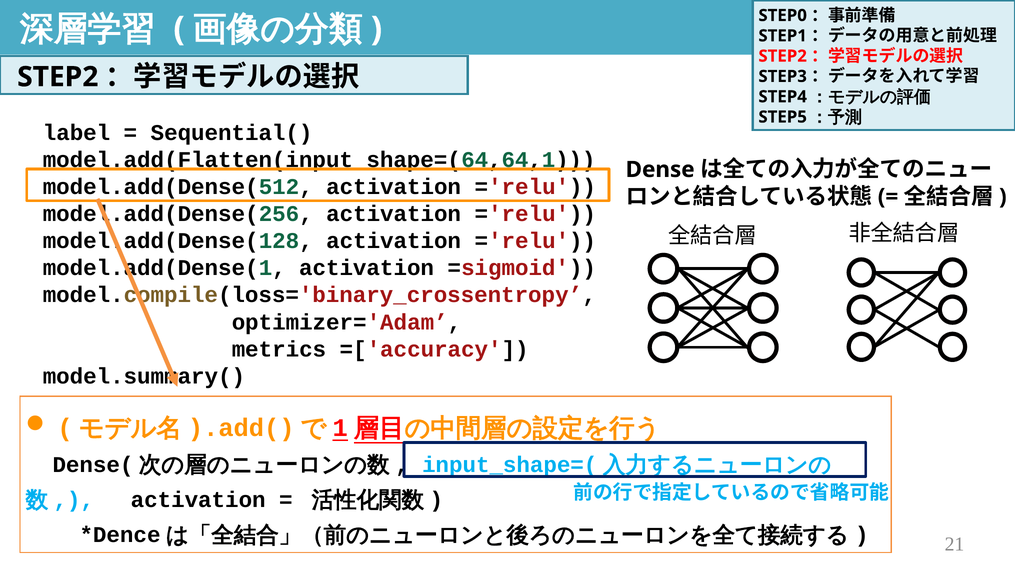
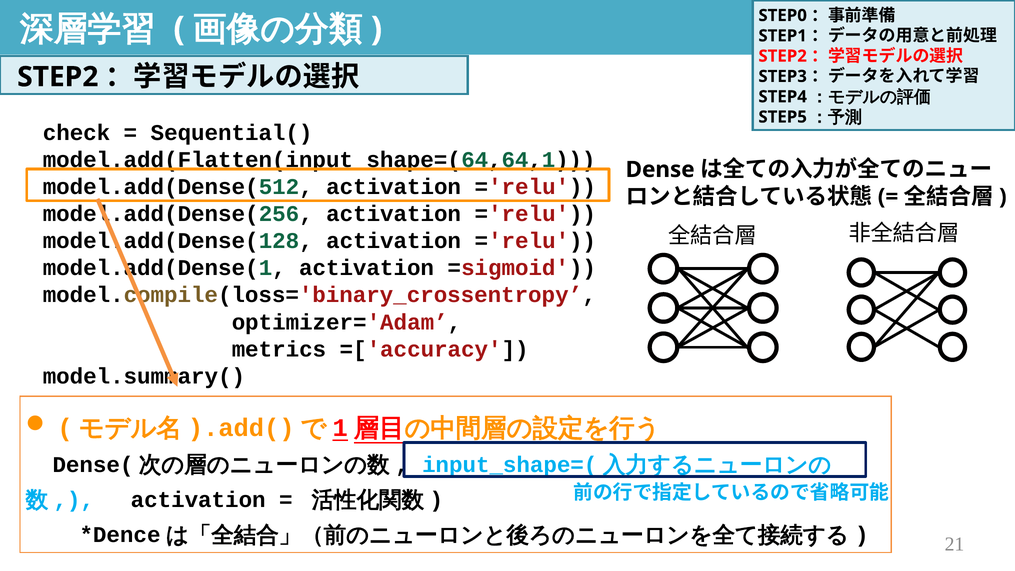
label: label -> check (77, 133)
